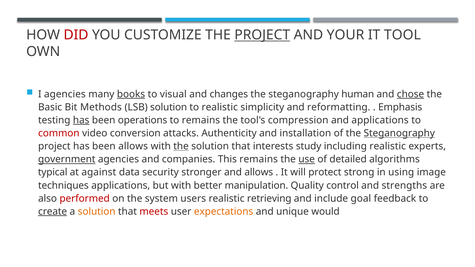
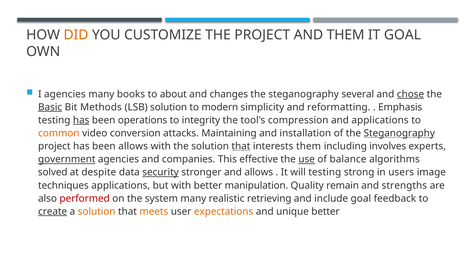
DID colour: red -> orange (76, 35)
PROJECT underline: present -> none (262, 35)
AND YOUR: YOUR -> THEM (346, 35)
IT TOOL: TOOL -> GOAL (402, 35)
books underline: present -> none (131, 94)
visual: visual -> about (173, 94)
human: human -> several (358, 94)
Basic underline: none -> present (50, 107)
to realistic: realistic -> modern (220, 107)
to remains: remains -> integrity (201, 120)
common colour: red -> orange (59, 133)
Authenticity: Authenticity -> Maintaining (229, 133)
the underline: present -> none (181, 146)
that underline: none -> present (241, 146)
interests study: study -> them (309, 146)
including realistic: realistic -> involves (388, 146)
This remains: remains -> effective (259, 159)
detailed: detailed -> balance (348, 159)
typical: typical -> solved (53, 172)
against: against -> despite (99, 172)
security underline: none -> present (161, 172)
will protect: protect -> testing (325, 172)
using: using -> users (401, 172)
control: control -> remain (343, 186)
system users: users -> many (193, 199)
meets colour: red -> orange (154, 212)
unique would: would -> better (326, 212)
